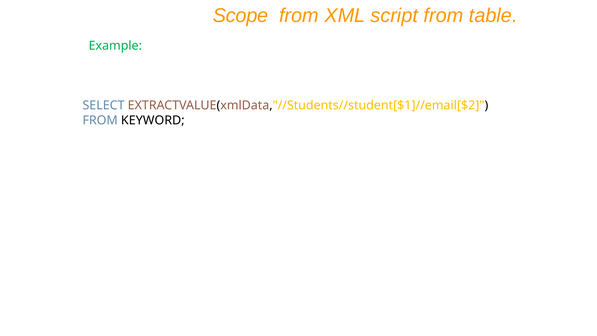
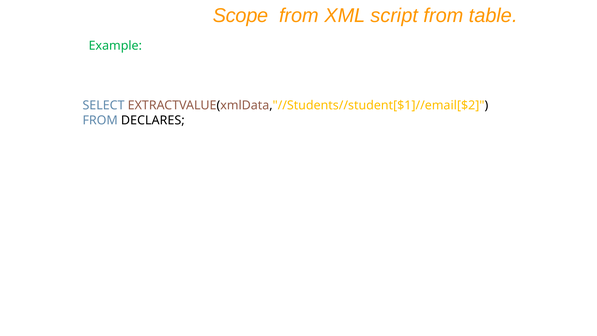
KEYWORD: KEYWORD -> DECLARES (153, 120)
